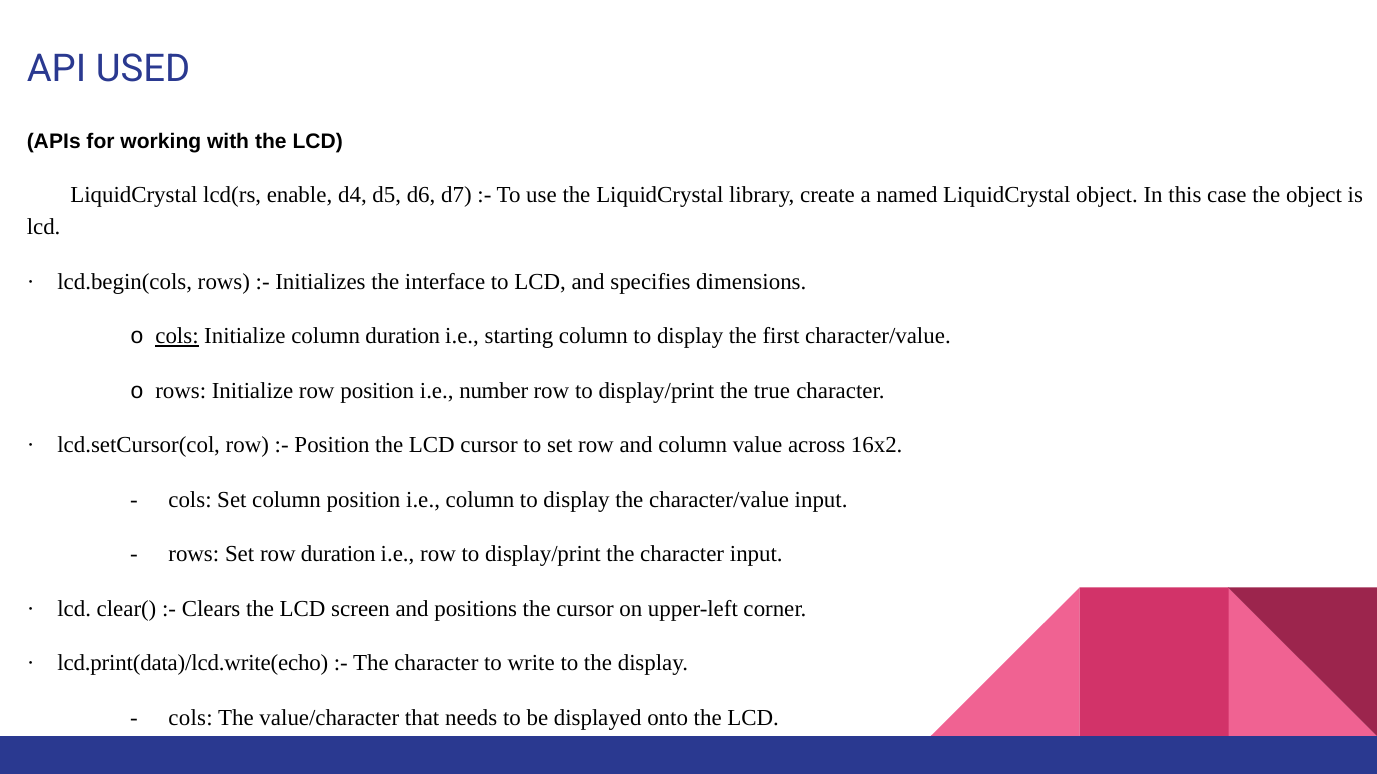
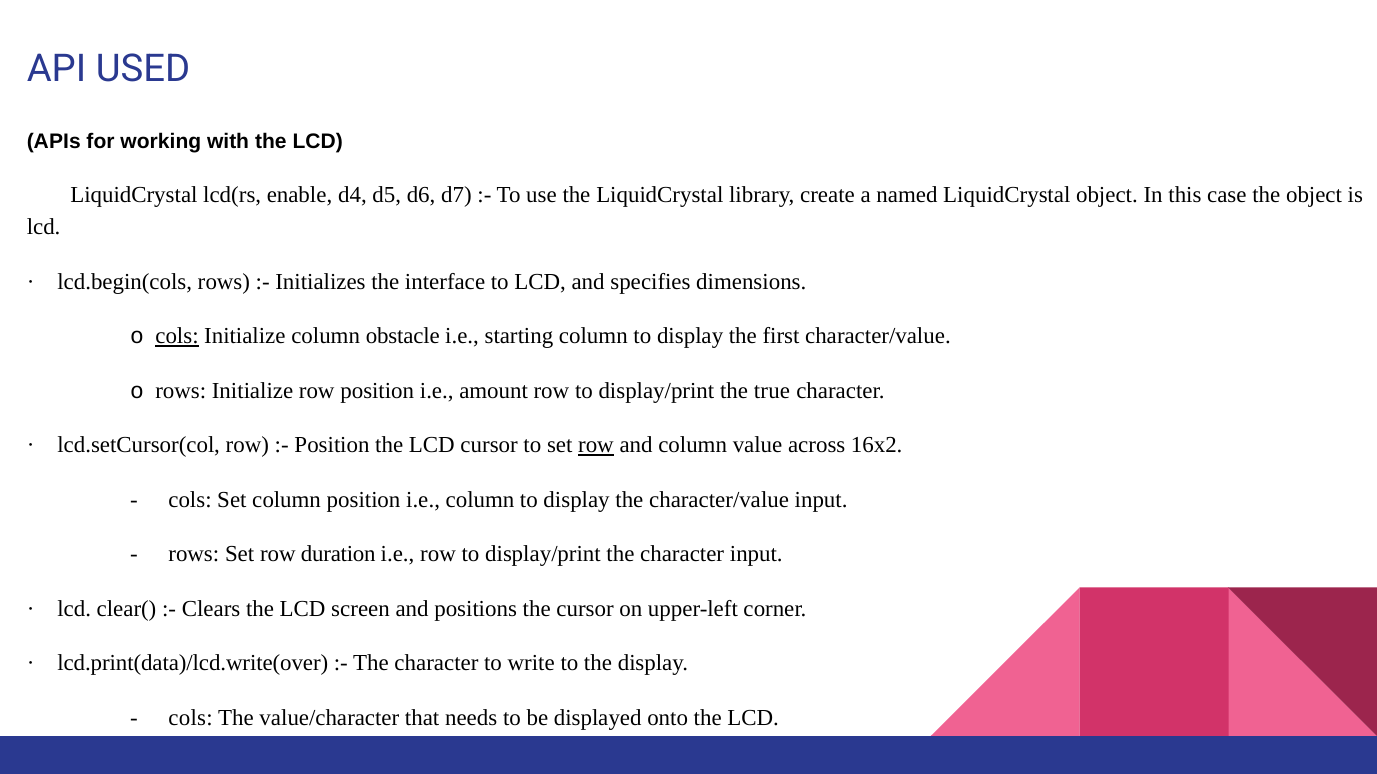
column duration: duration -> obstacle (403, 336)
number: number -> amount (494, 391)
row underline: none -> present (596, 445)
lcd.print(data)/lcd.write(echo: lcd.print(data)/lcd.write(echo -> lcd.print(data)/lcd.write(over (193, 664)
